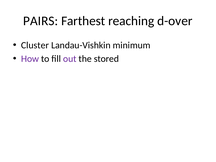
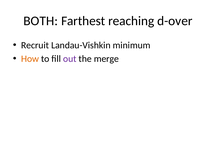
PAIRS: PAIRS -> BOTH (41, 21)
Cluster: Cluster -> Recruit (35, 45)
How colour: purple -> orange (30, 59)
stored: stored -> merge (106, 59)
